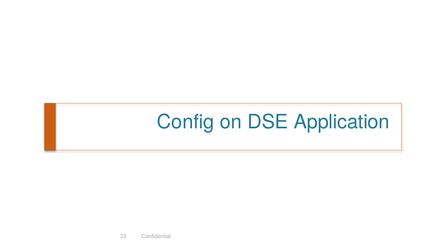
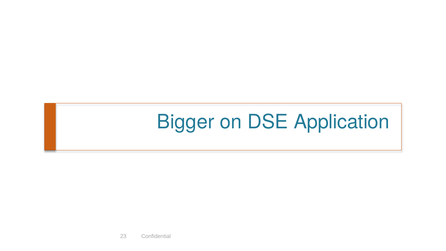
Config: Config -> Bigger (186, 122)
